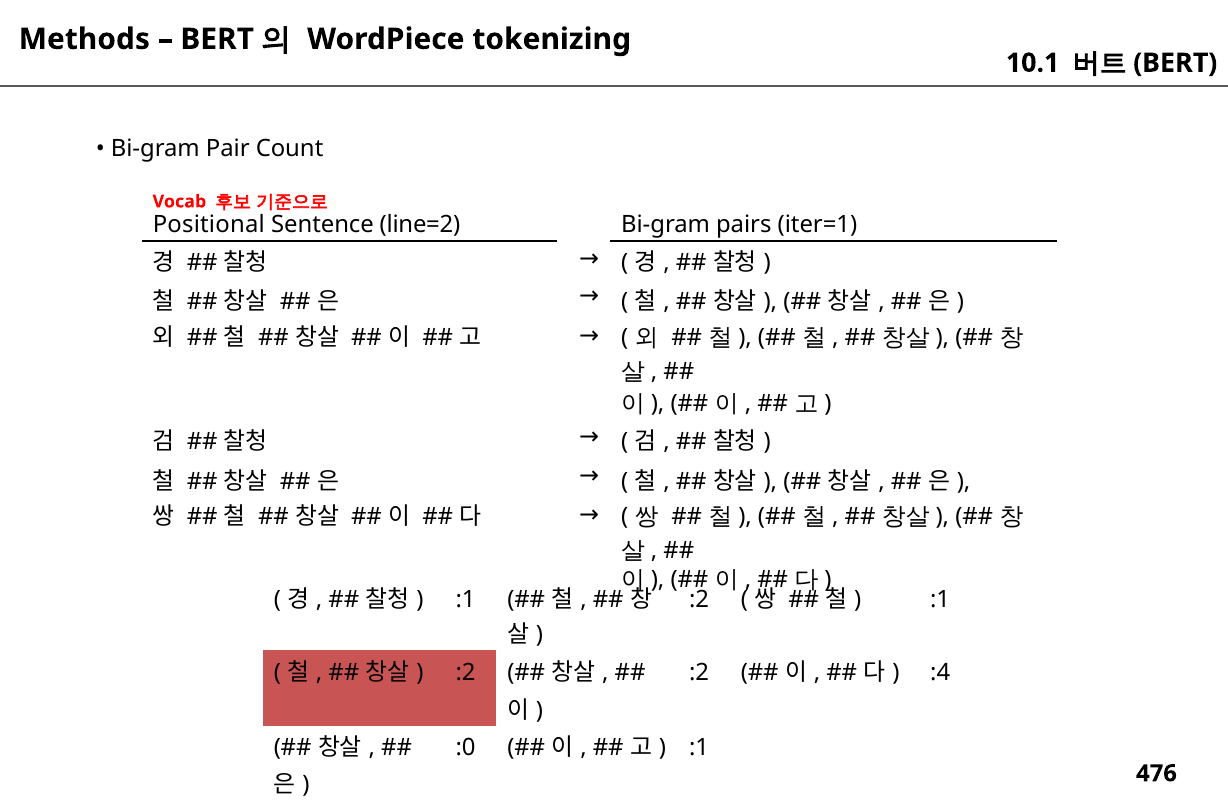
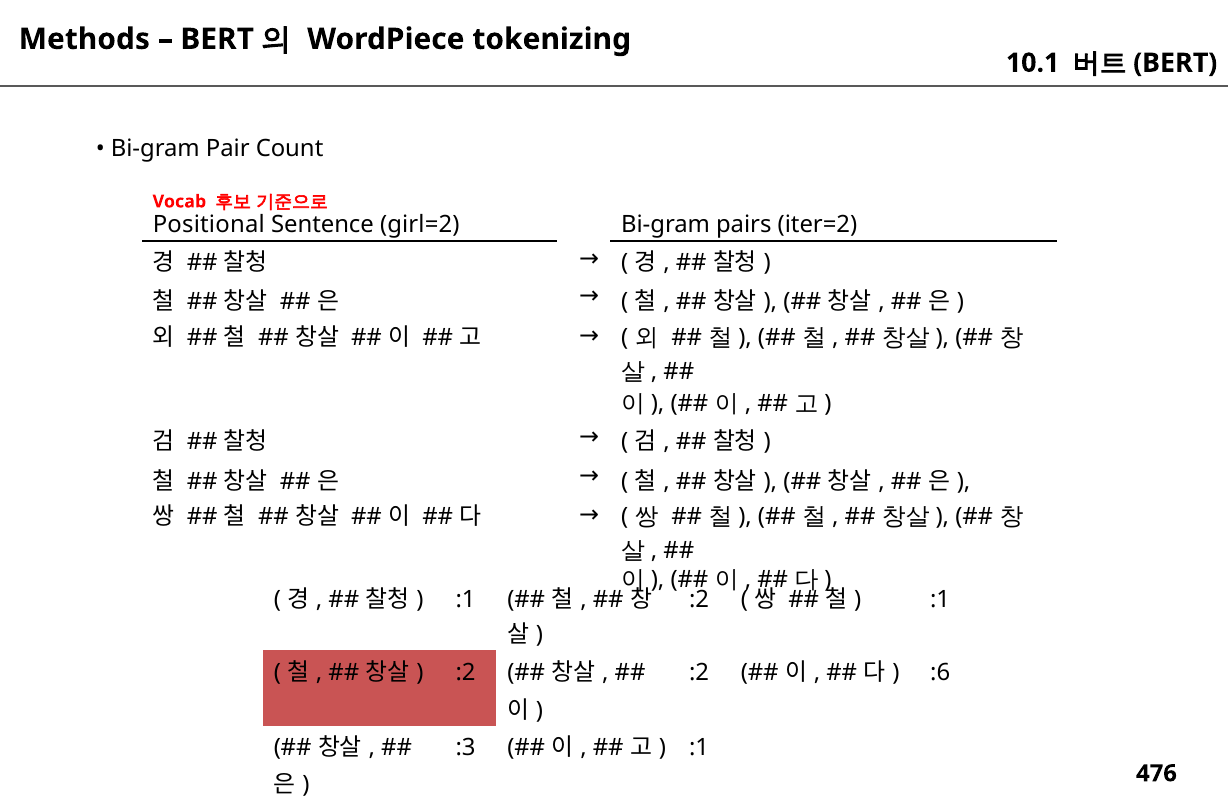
line=2: line=2 -> girl=2 (420, 225)
iter=1: iter=1 -> iter=2 (817, 225)
:4: :4 -> :6 (940, 674)
:0: :0 -> :3 (466, 749)
